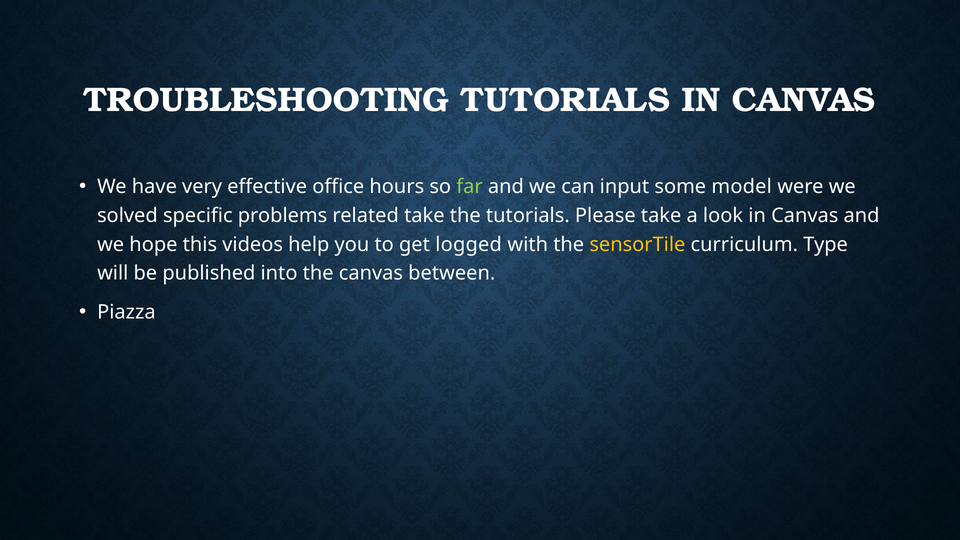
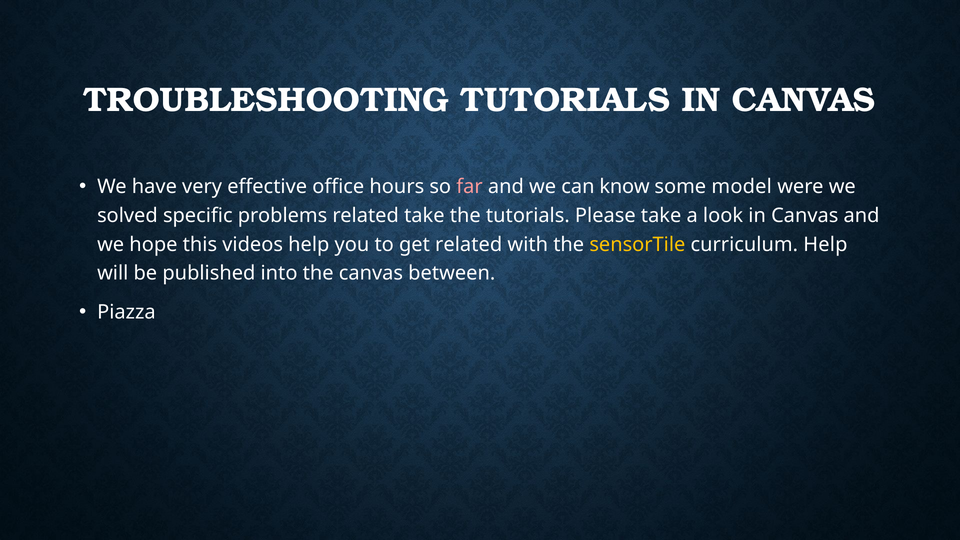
far colour: light green -> pink (469, 187)
input: input -> know (625, 187)
get logged: logged -> related (469, 244)
curriculum Type: Type -> Help (825, 244)
